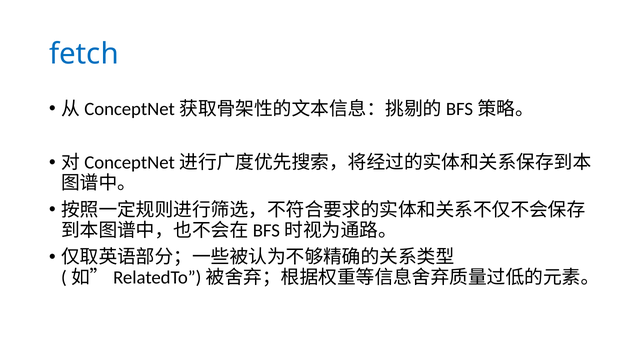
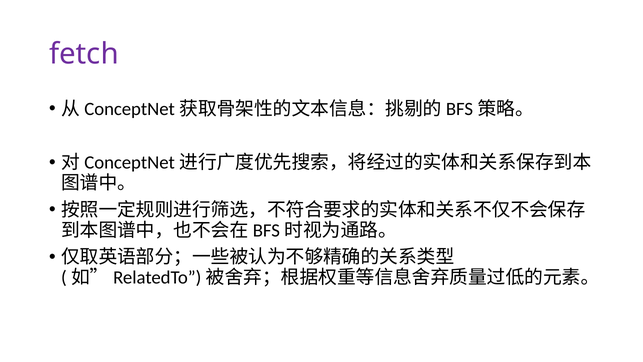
fetch colour: blue -> purple (84, 54)
